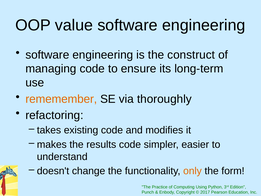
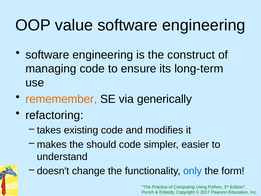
thoroughly: thoroughly -> generically (164, 99)
results: results -> should (101, 144)
only colour: orange -> blue (192, 171)
